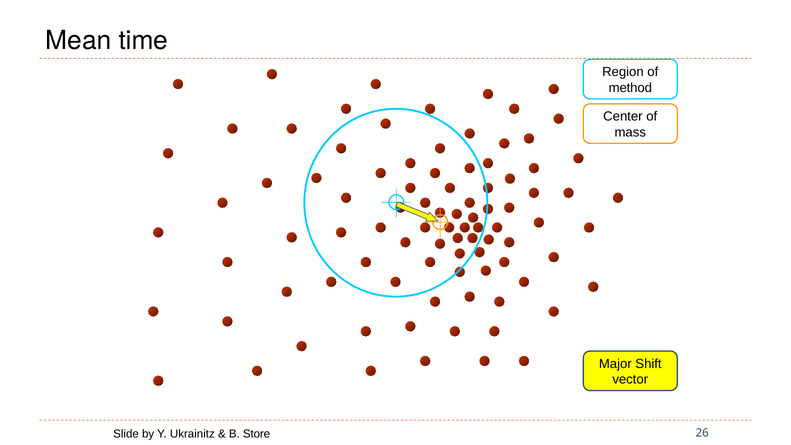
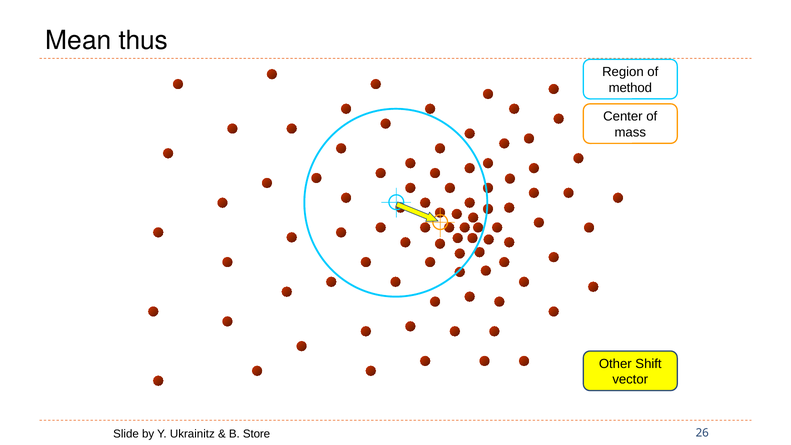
time: time -> thus (143, 40)
Major: Major -> Other (615, 364)
